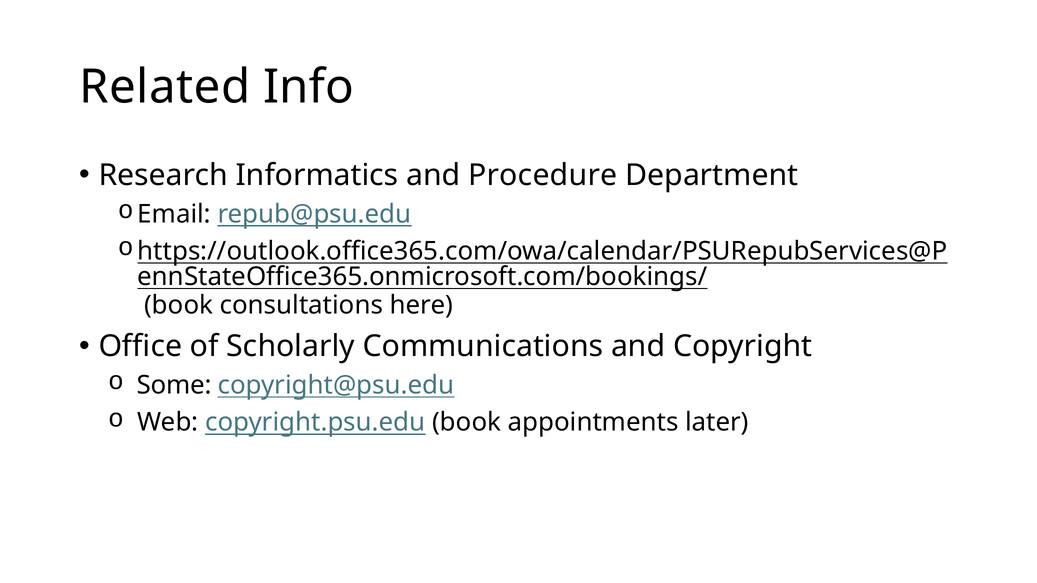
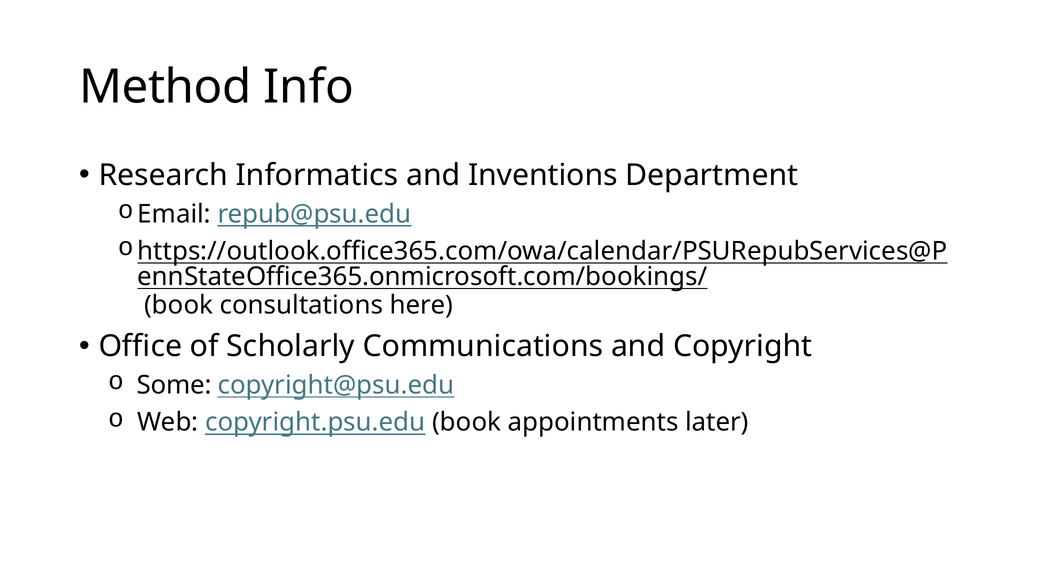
Related: Related -> Method (165, 87)
Procedure: Procedure -> Inventions (543, 175)
